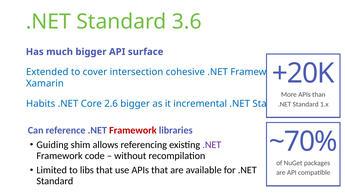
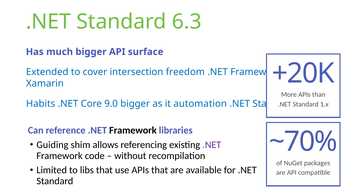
3.6: 3.6 -> 6.3 (187, 22)
cohesive: cohesive -> freedom (185, 72)
2.6: 2.6 -> 9.0 (111, 104)
incremental: incremental -> automation (200, 104)
Framework colour: red -> black (133, 130)
